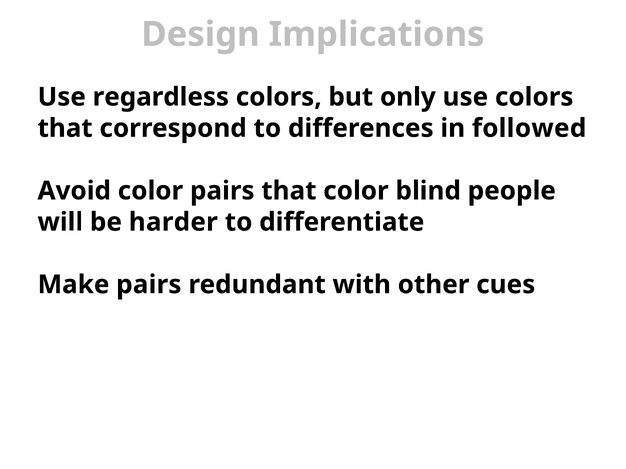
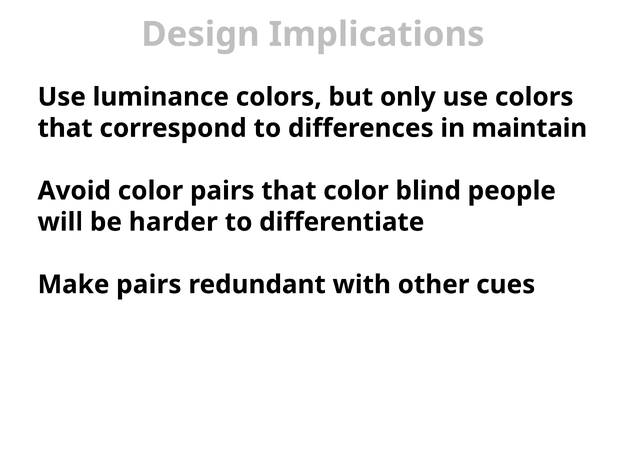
regardless: regardless -> luminance (161, 97)
followed: followed -> maintain (529, 128)
